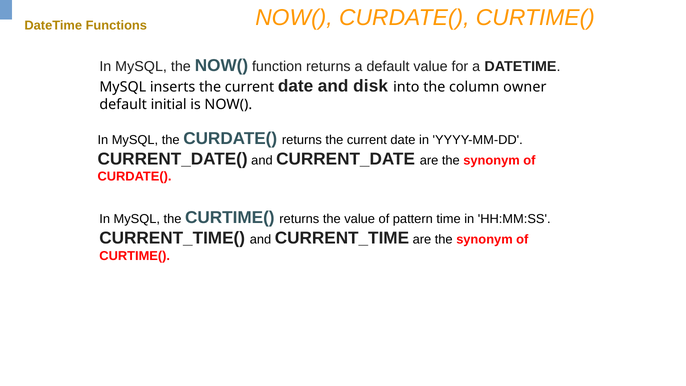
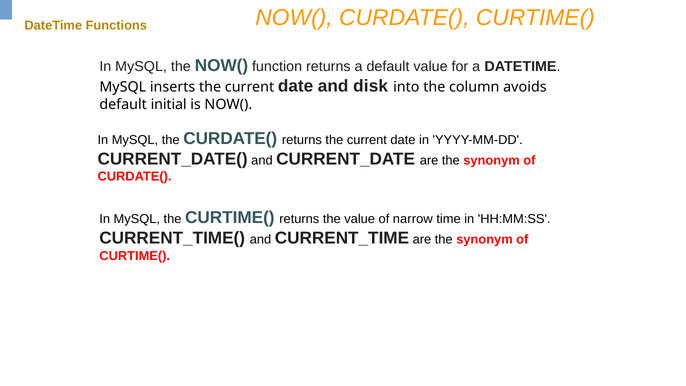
owner: owner -> avoids (525, 87)
pattern: pattern -> narrow (413, 219)
